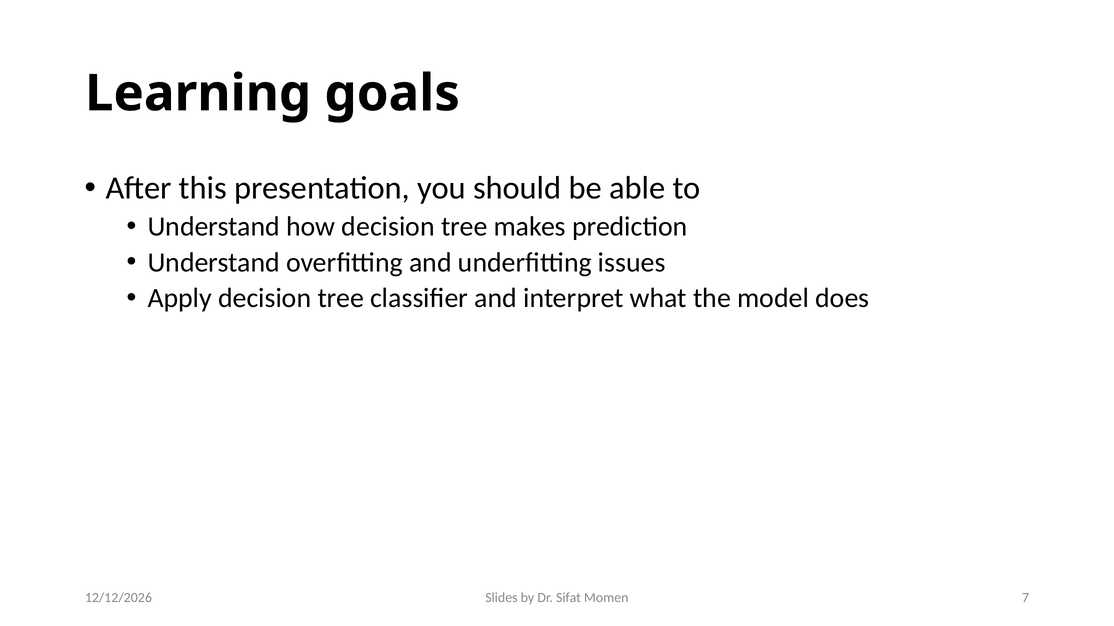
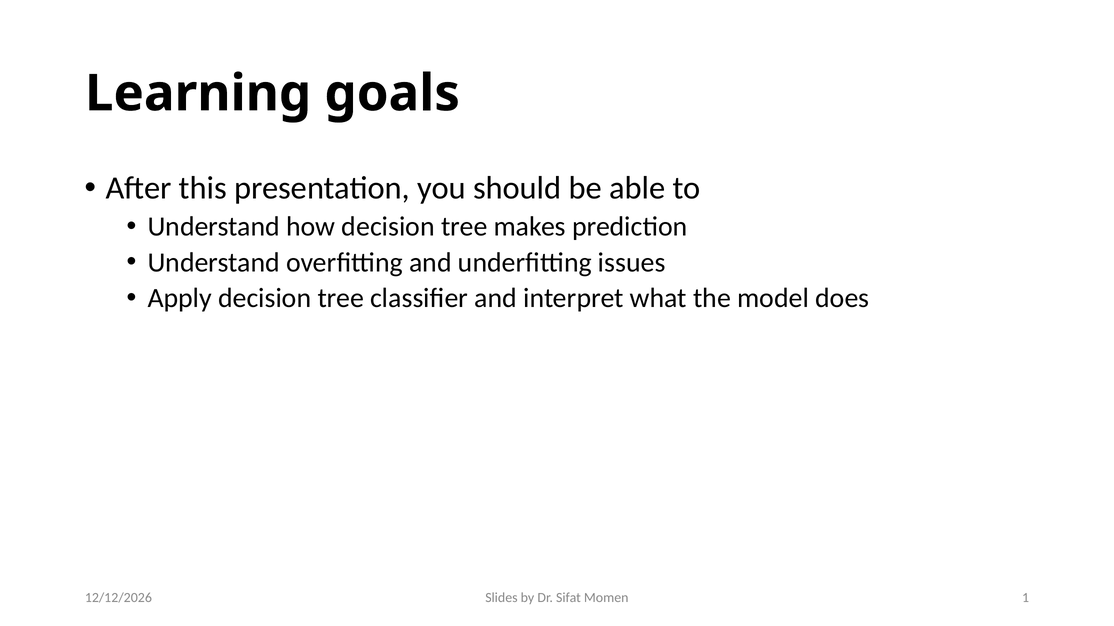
7: 7 -> 1 (1026, 598)
